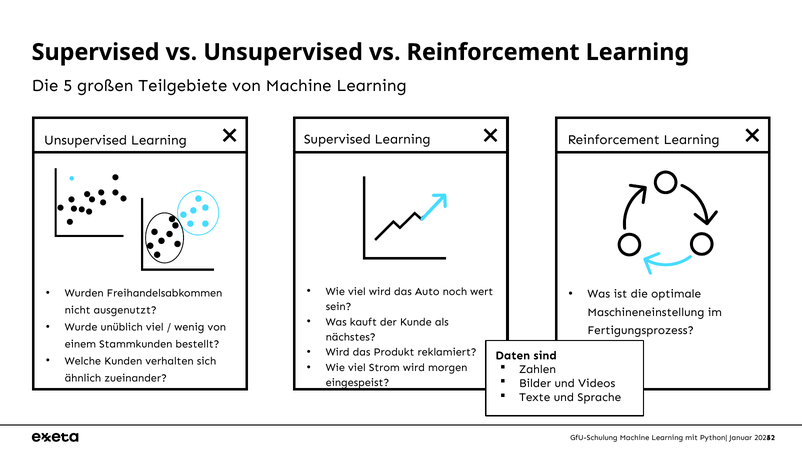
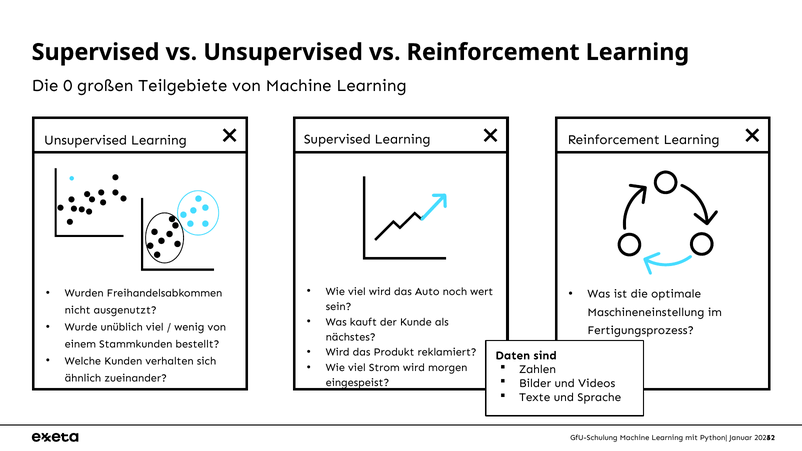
5: 5 -> 0 (68, 86)
